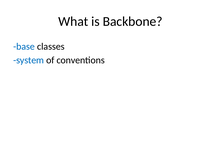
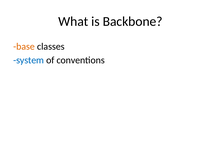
base colour: blue -> orange (24, 46)
